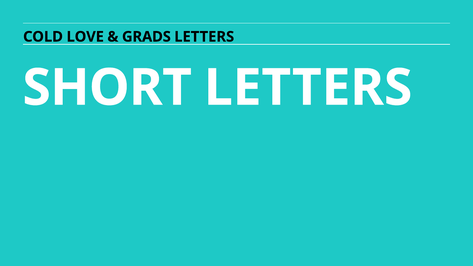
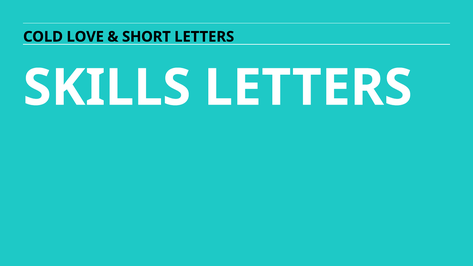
GRADS: GRADS -> SHORT (146, 37)
SHORT: SHORT -> SKILLS (107, 88)
